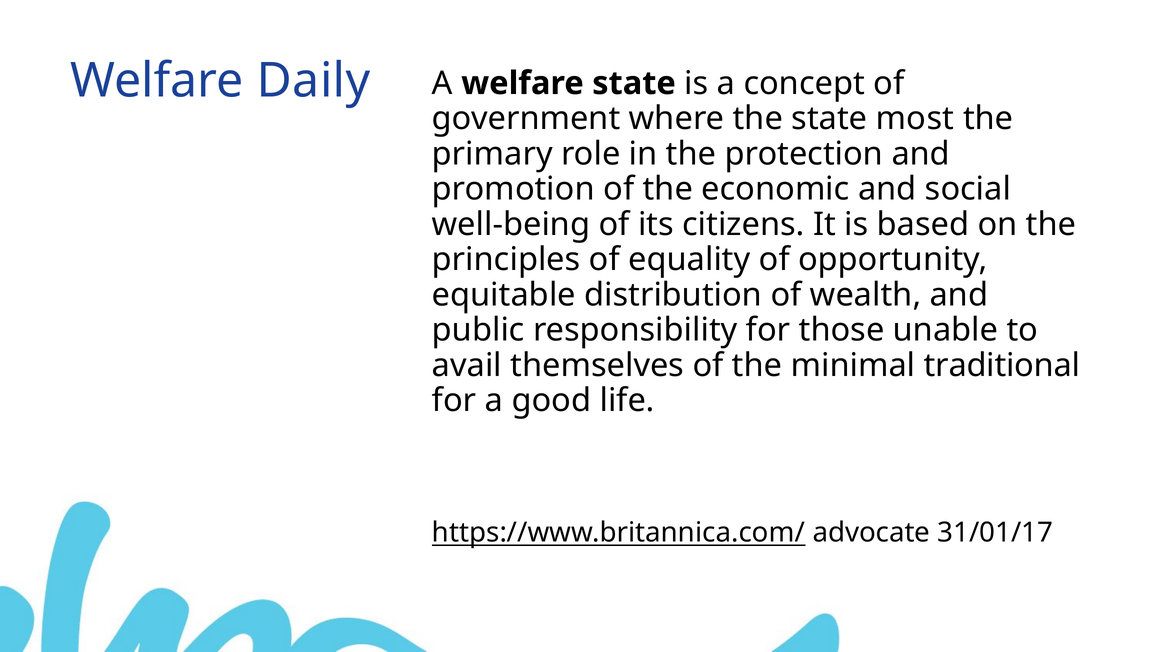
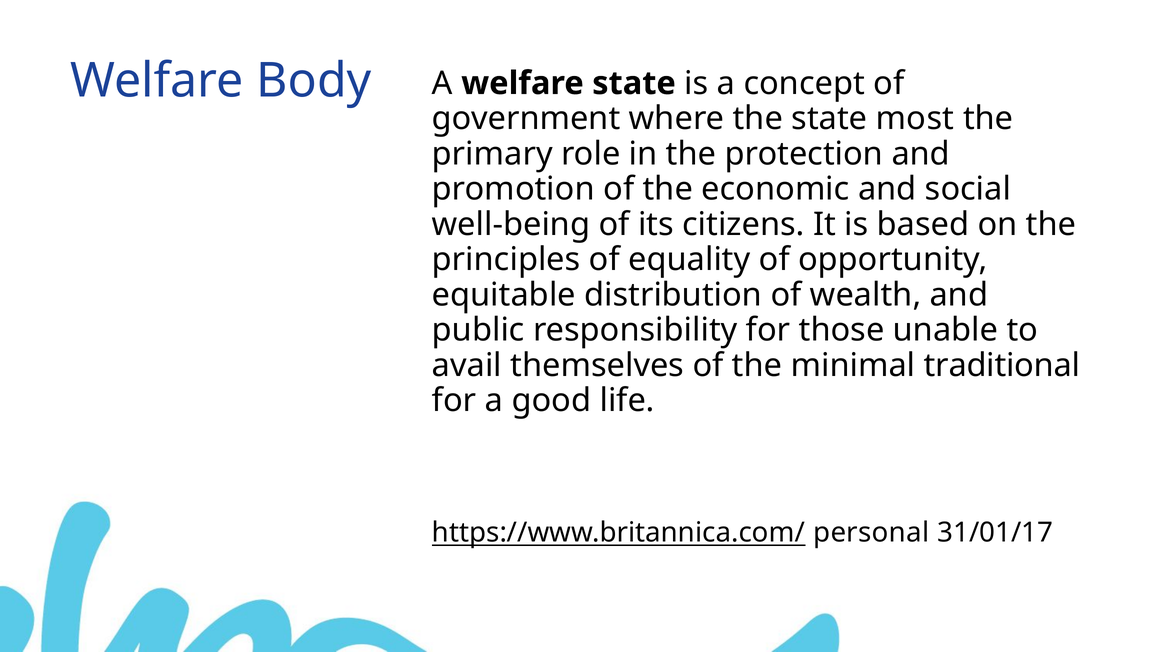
Daily: Daily -> Body (314, 81)
advocate: advocate -> personal (871, 533)
